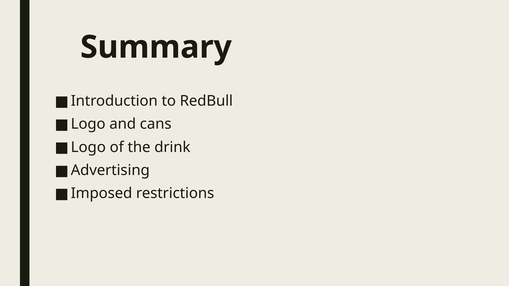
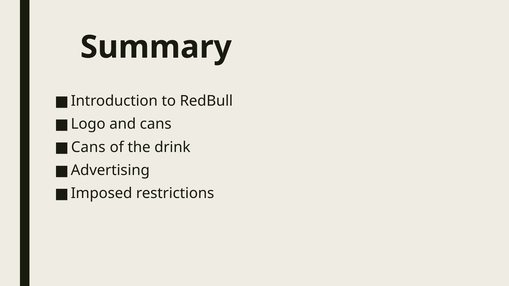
Logo: Logo -> Cans (88, 147)
